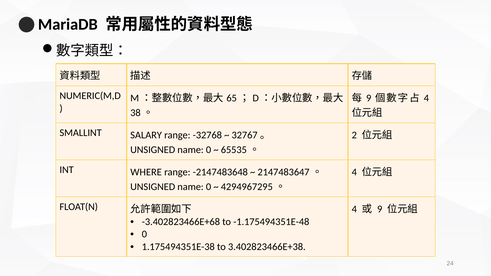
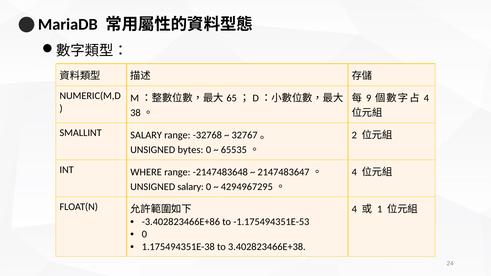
name: name -> bytes (190, 150)
name: name -> salary (191, 187)
9: 9 -> 1 (380, 209)
-3.402823466E+68: -3.402823466E+68 -> -3.402823466E+86 (181, 222)
-1.175494351E-48: -1.175494351E-48 -> -1.175494351E-53 (271, 222)
